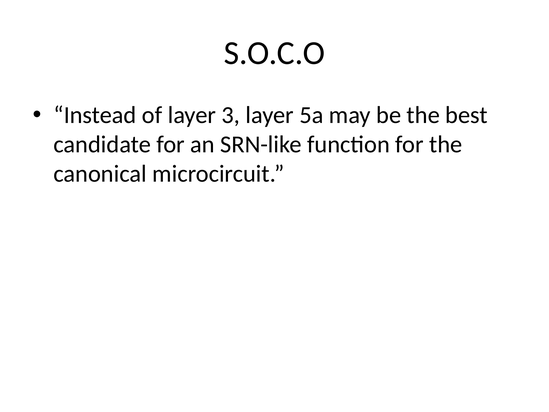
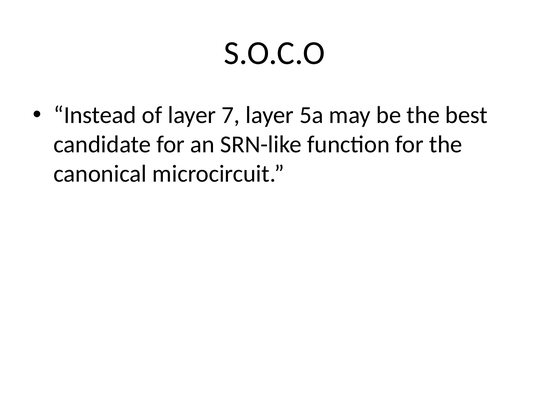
3: 3 -> 7 (231, 115)
